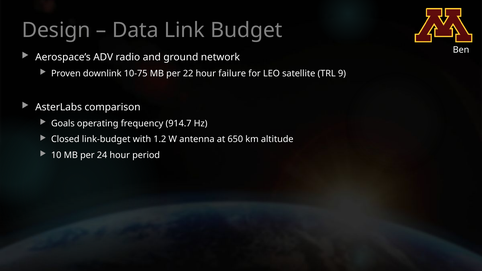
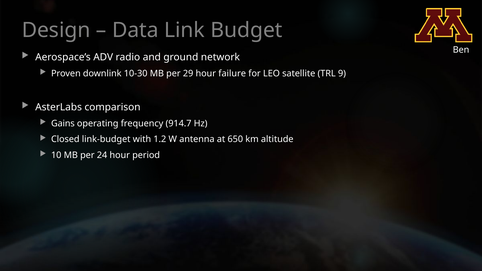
10-75: 10-75 -> 10-30 (136, 73)
22: 22 -> 29 (188, 73)
Goals: Goals -> Gains (63, 123)
